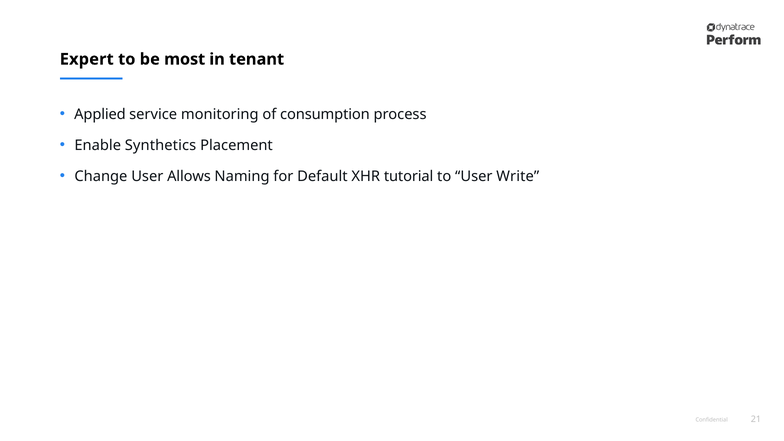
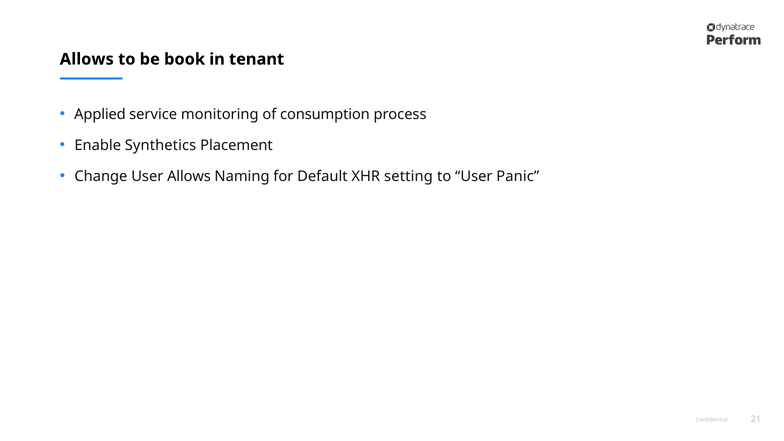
Expert: Expert -> Allows (87, 59)
most: most -> book (185, 59)
tutorial: tutorial -> setting (408, 176)
Write: Write -> Panic (518, 176)
